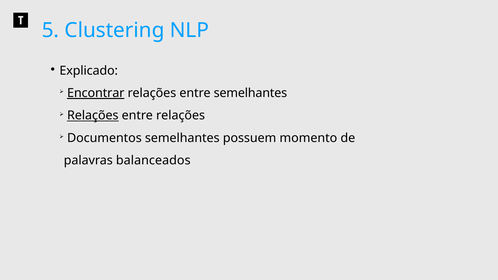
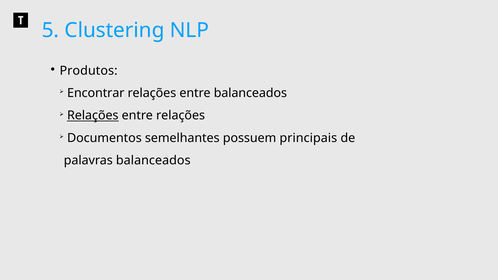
Explicado: Explicado -> Produtos (89, 71)
Encontrar underline: present -> none (96, 93)
entre semelhantes: semelhantes -> balanceados (250, 93)
momento: momento -> principais (308, 138)
